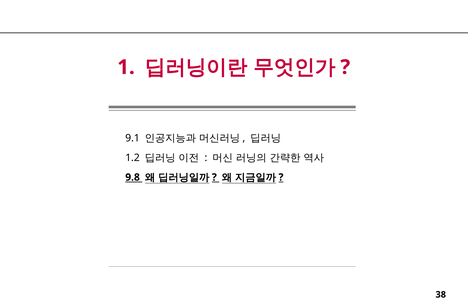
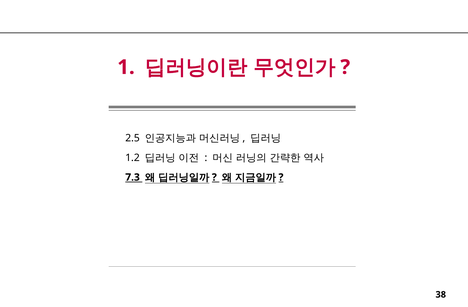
9.1: 9.1 -> 2.5 (132, 138)
9.8: 9.8 -> 7.3 (133, 178)
